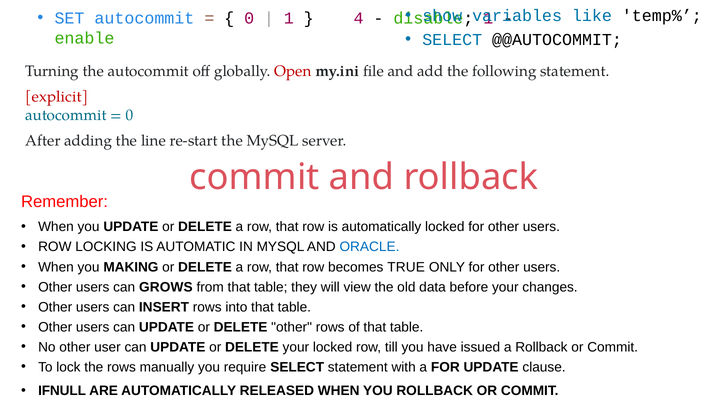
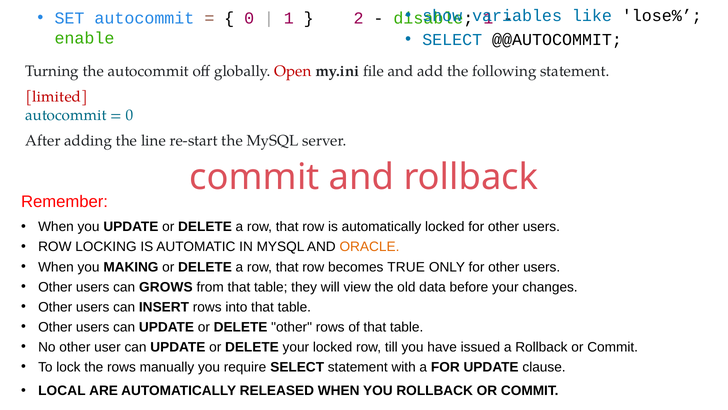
temp%: temp% -> lose% (662, 16)
4: 4 -> 2 (359, 18)
explicit: explicit -> limited (57, 97)
ORACLE colour: blue -> orange (369, 247)
IFNULL: IFNULL -> LOCAL (62, 390)
